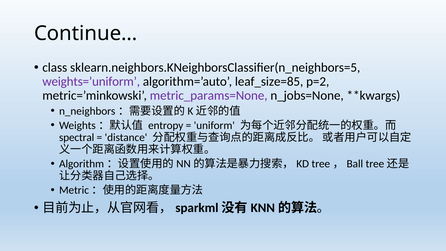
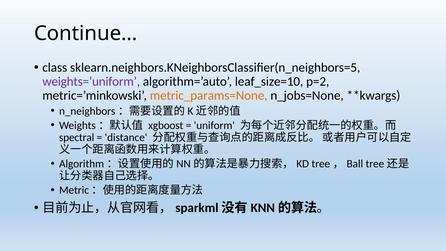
leaf_size=85: leaf_size=85 -> leaf_size=10 (269, 82)
metric_params=None colour: purple -> orange (209, 96)
entropy: entropy -> xgboost (166, 125)
